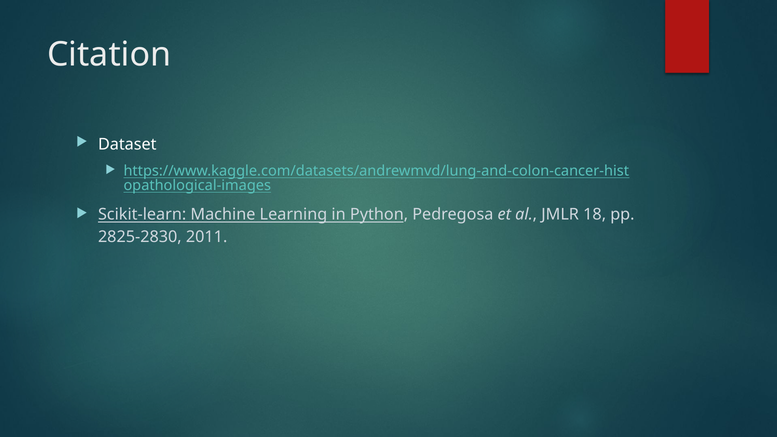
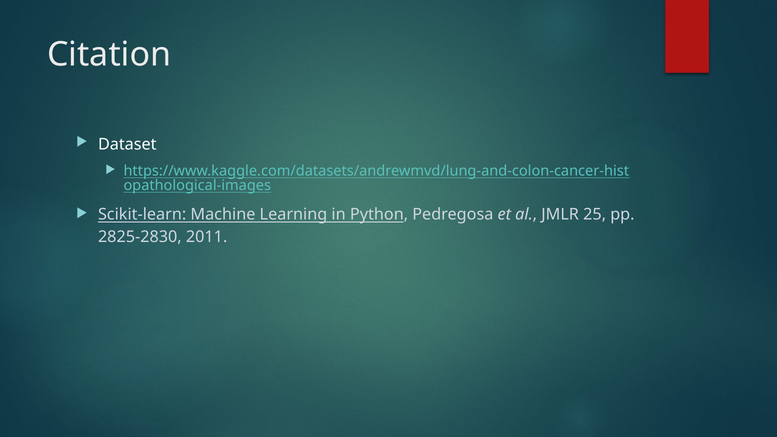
18: 18 -> 25 (595, 215)
